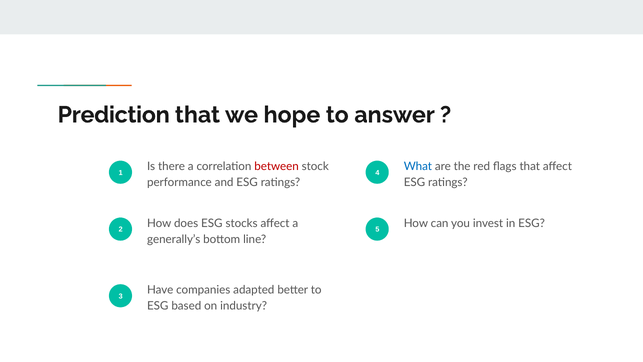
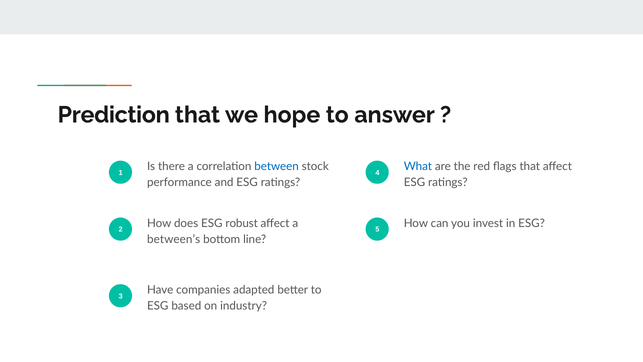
between colour: red -> blue (277, 166)
stocks: stocks -> robust (242, 223)
generally’s: generally’s -> between’s (174, 239)
